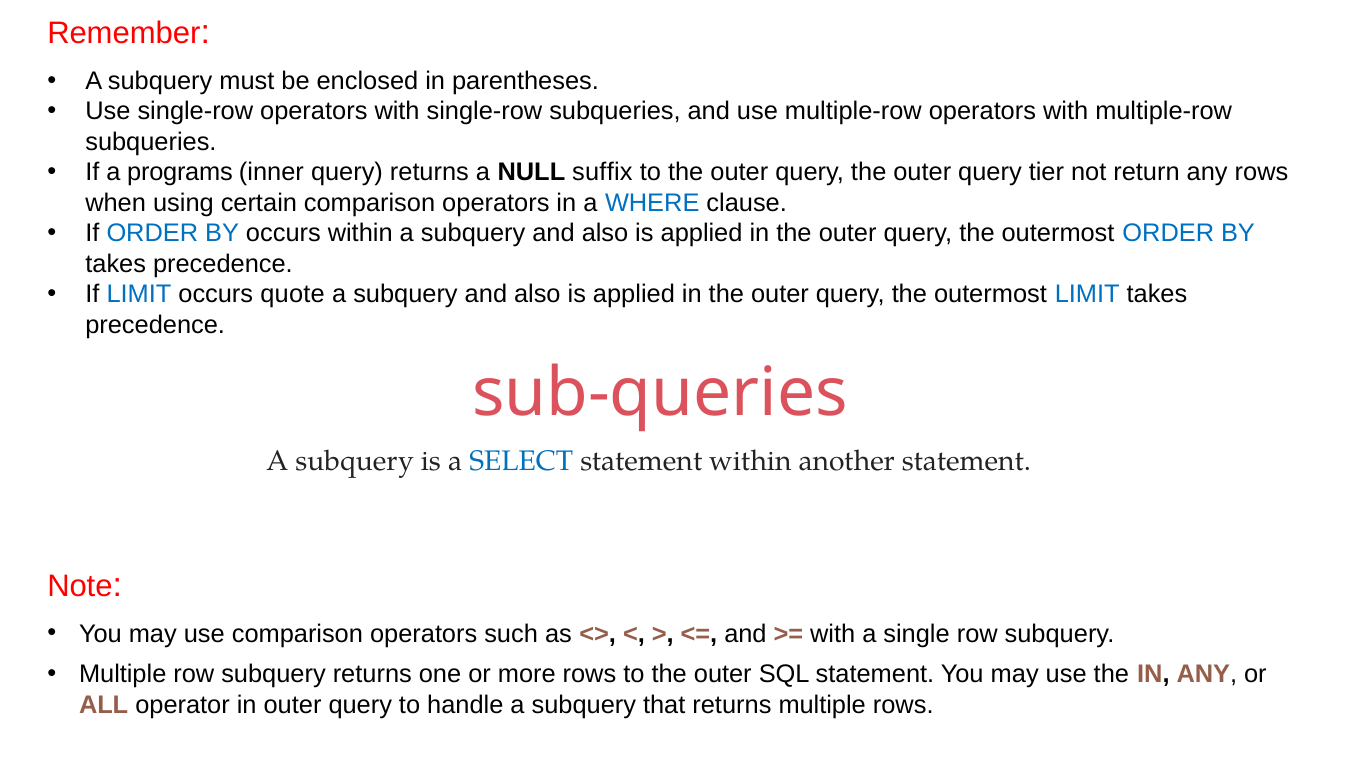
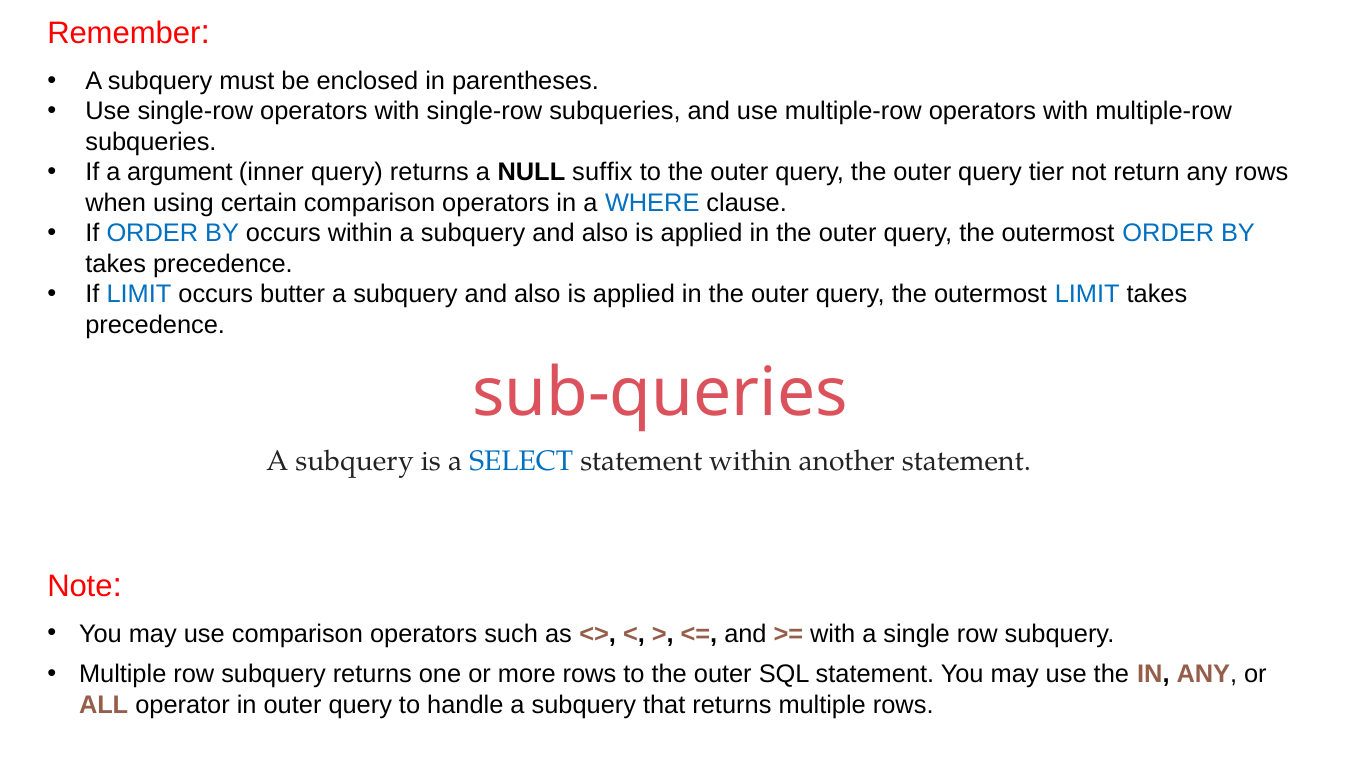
programs: programs -> argument (180, 173)
quote: quote -> butter (293, 295)
